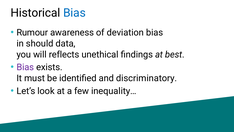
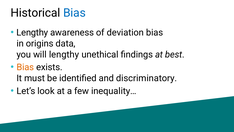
Rumour: Rumour -> Lengthy (32, 32)
should: should -> origins (40, 43)
will reflects: reflects -> lengthy (64, 54)
Bias colour: purple -> orange (25, 67)
